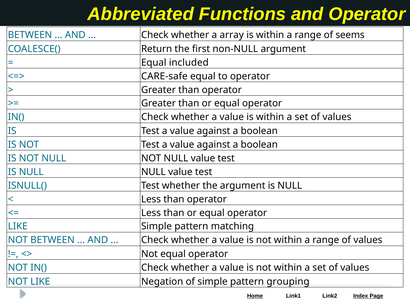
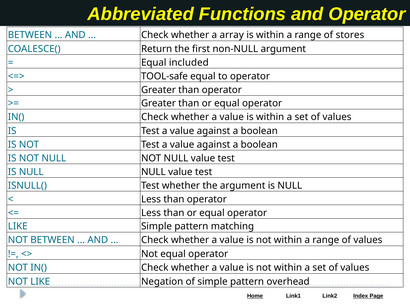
seems: seems -> stores (350, 35)
CARE-safe: CARE-safe -> TOOL-safe (164, 76)
grouping: grouping -> overhead (288, 281)
